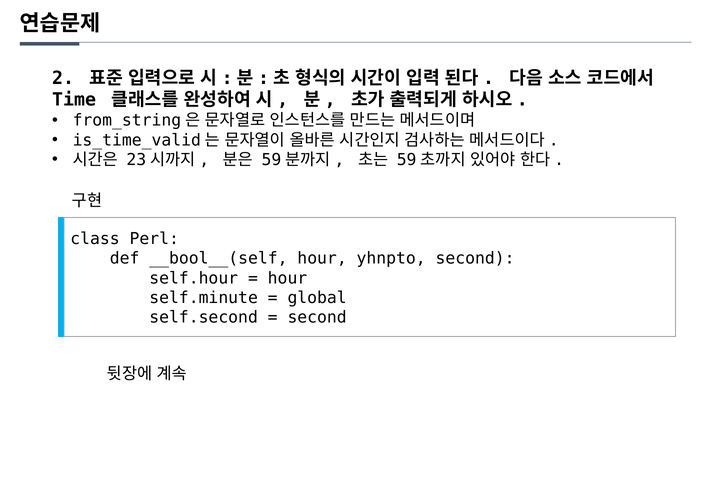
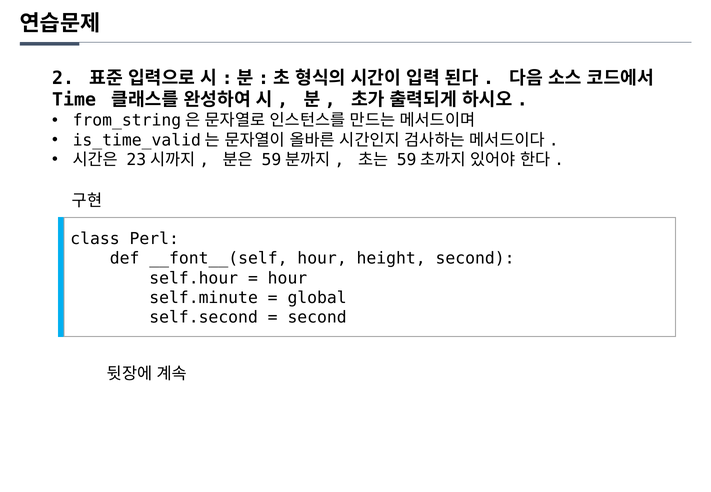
__bool__(self: __bool__(self -> __font__(self (218, 259)
yhnpto: yhnpto -> height (391, 259)
